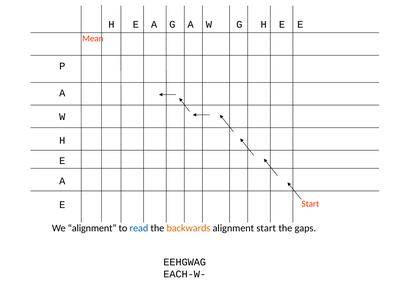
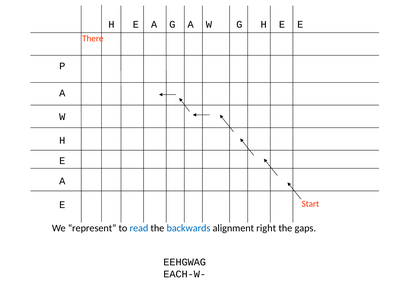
Mean: Mean -> There (93, 38)
We alignment: alignment -> represent (92, 229)
backwards colour: orange -> blue (188, 229)
alignment start: start -> right (266, 229)
